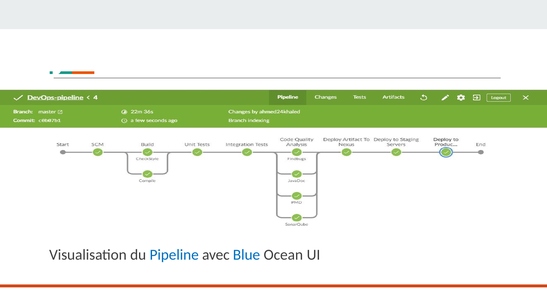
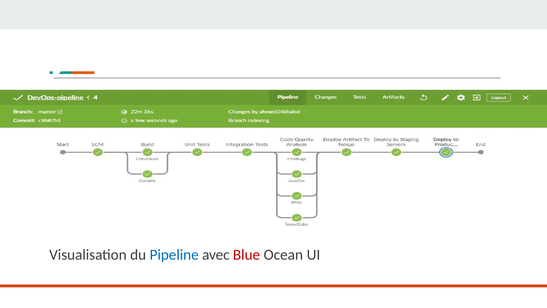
Blue colour: blue -> red (247, 255)
